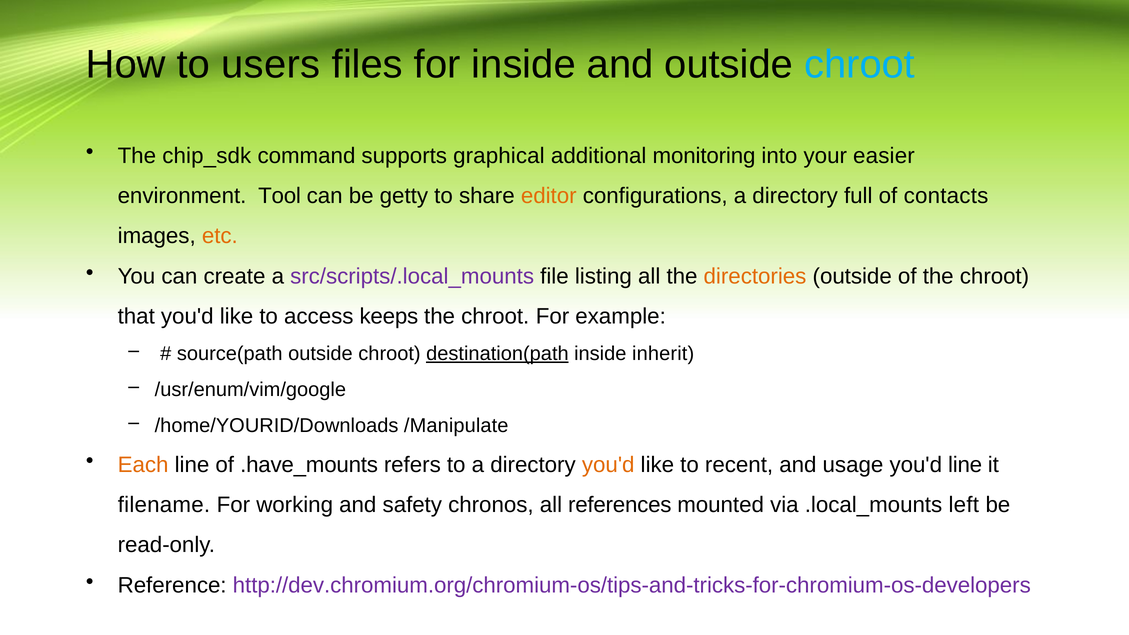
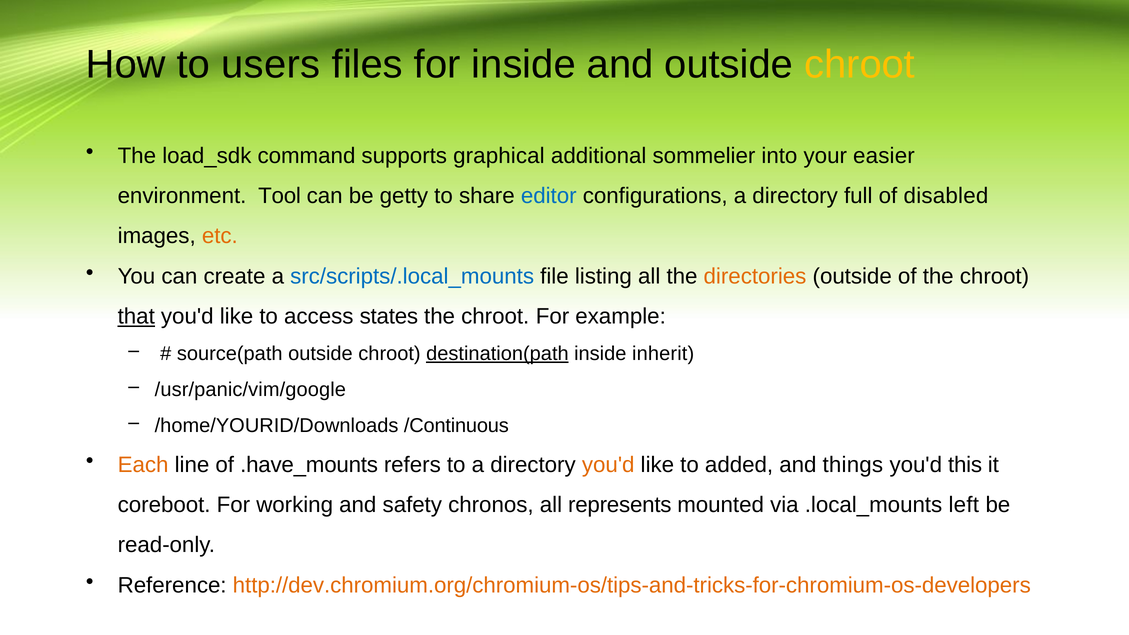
chroot colour: light blue -> yellow (860, 65)
chip_sdk: chip_sdk -> load_sdk (207, 156)
monitoring: monitoring -> sommelier (704, 156)
editor colour: orange -> blue (549, 196)
contacts: contacts -> disabled (946, 196)
src/scripts/.local_mounts colour: purple -> blue (412, 276)
that underline: none -> present (136, 317)
keeps: keeps -> states (389, 317)
/usr/enum/vim/google: /usr/enum/vim/google -> /usr/panic/vim/google (250, 390)
/Manipulate: /Manipulate -> /Continuous (456, 426)
recent: recent -> added (739, 465)
usage: usage -> things (853, 465)
you'd line: line -> this (965, 465)
filename: filename -> coreboot (164, 505)
references: references -> represents (620, 505)
http://dev.chromium.org/chromium-os/tips-and-tricks-for-chromium-os-developers colour: purple -> orange (632, 585)
